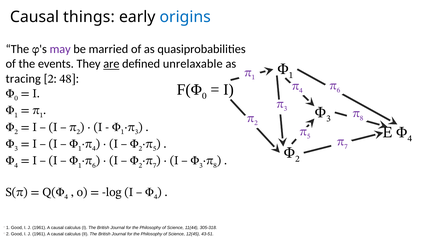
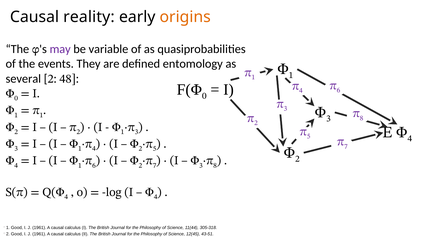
things: things -> reality (89, 17)
origins colour: blue -> orange (185, 17)
married: married -> variable (108, 49)
are underline: present -> none (111, 64)
unrelaxable: unrelaxable -> entomology (193, 64)
tracing: tracing -> several (23, 79)
